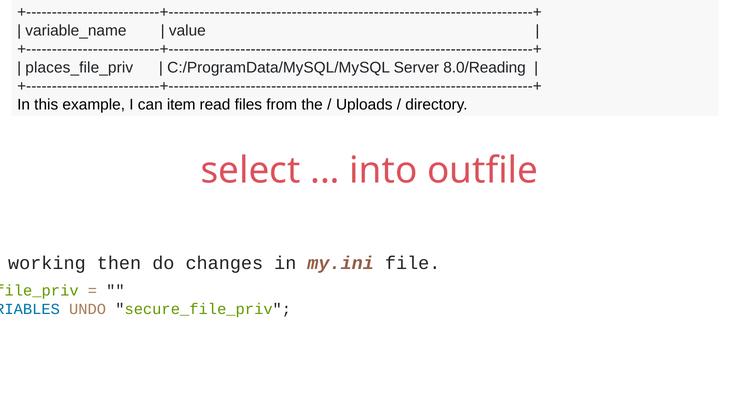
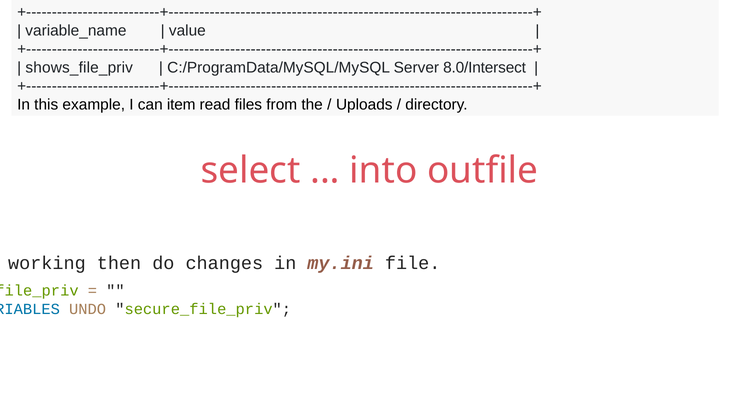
places_file_priv: places_file_priv -> shows_file_priv (79, 68)
8.0/Reading: 8.0/Reading -> 8.0/Intersect (485, 68)
